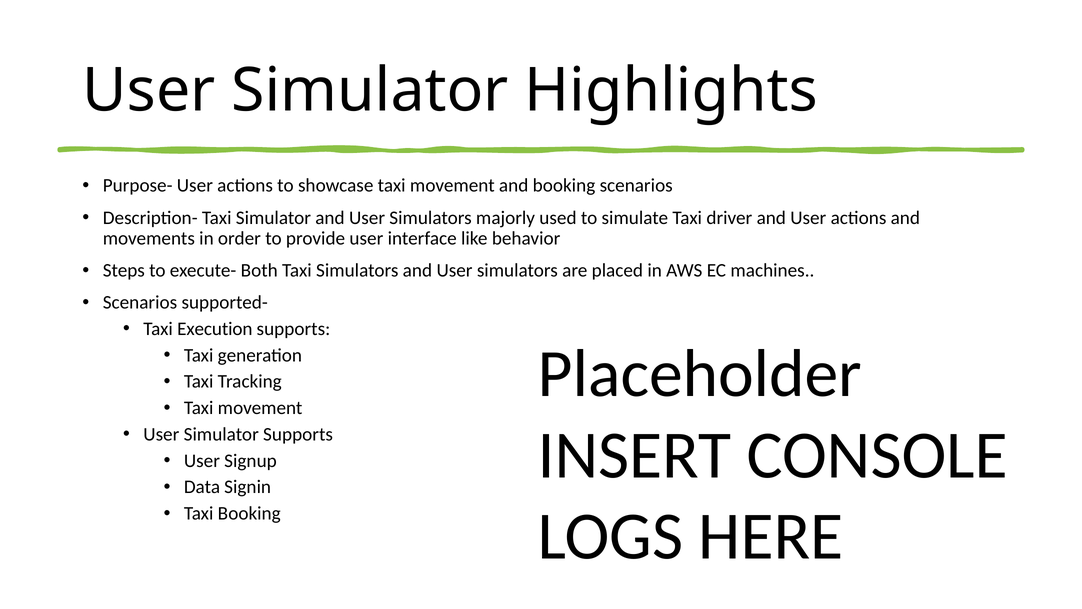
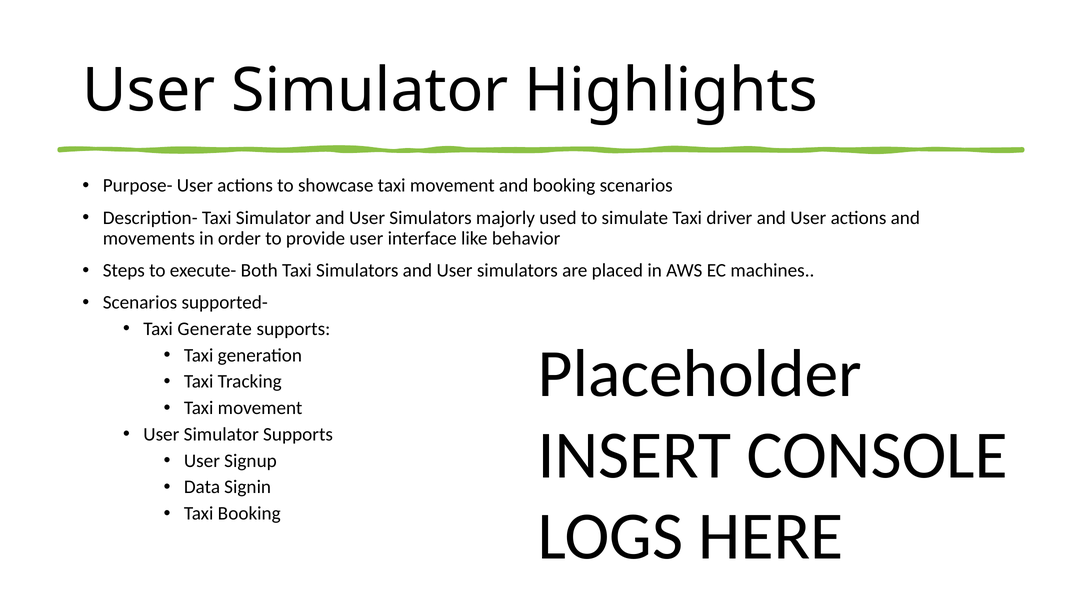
Execution: Execution -> Generate (215, 329)
